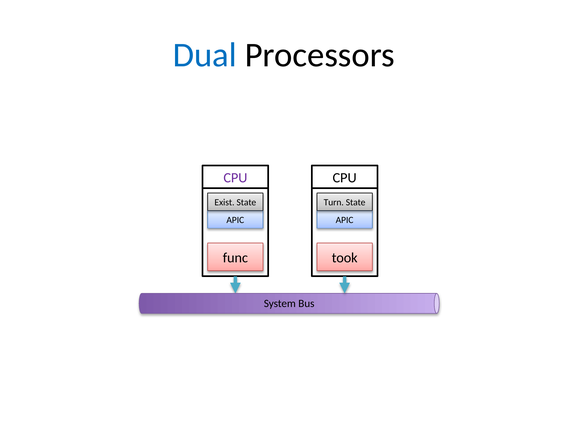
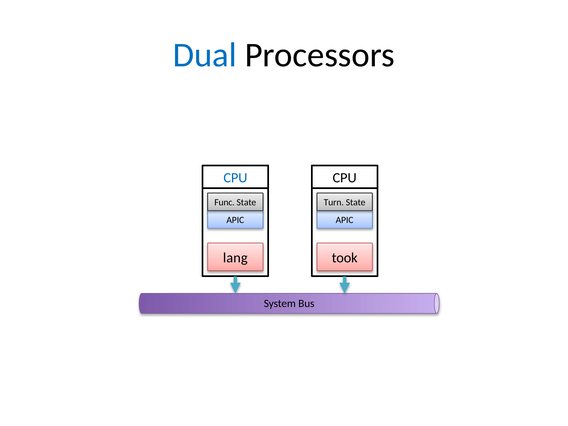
CPU colour: purple -> blue (235, 178)
Exist: Exist -> Func (225, 202)
func: func -> lang (235, 258)
